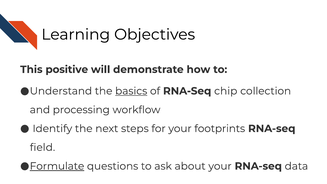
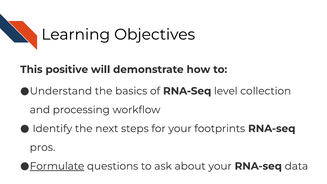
basics underline: present -> none (131, 91)
chip: chip -> level (226, 91)
field: field -> pros (43, 147)
